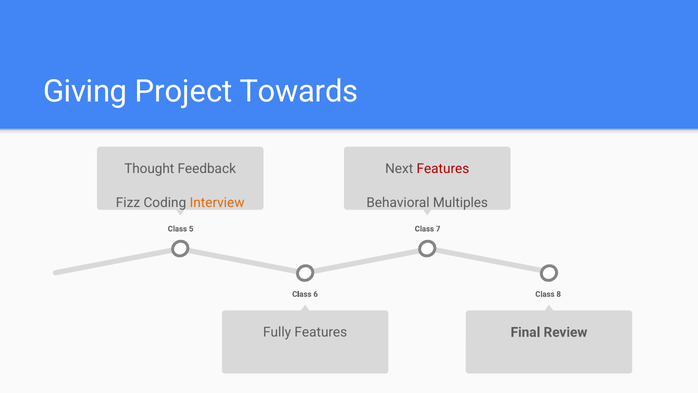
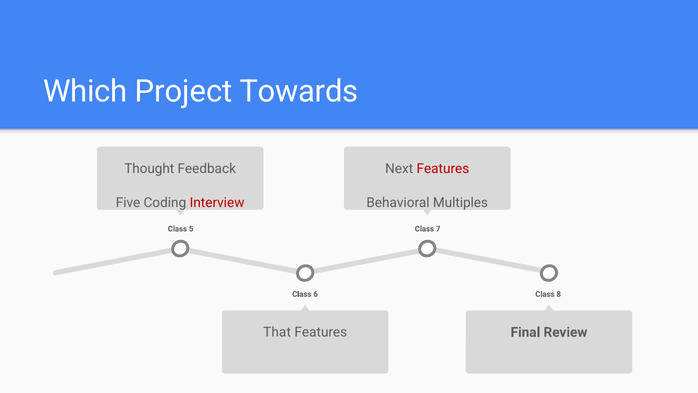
Giving: Giving -> Which (85, 92)
Fizz: Fizz -> Five (128, 203)
Interview colour: orange -> red (217, 203)
Fully: Fully -> That (277, 332)
